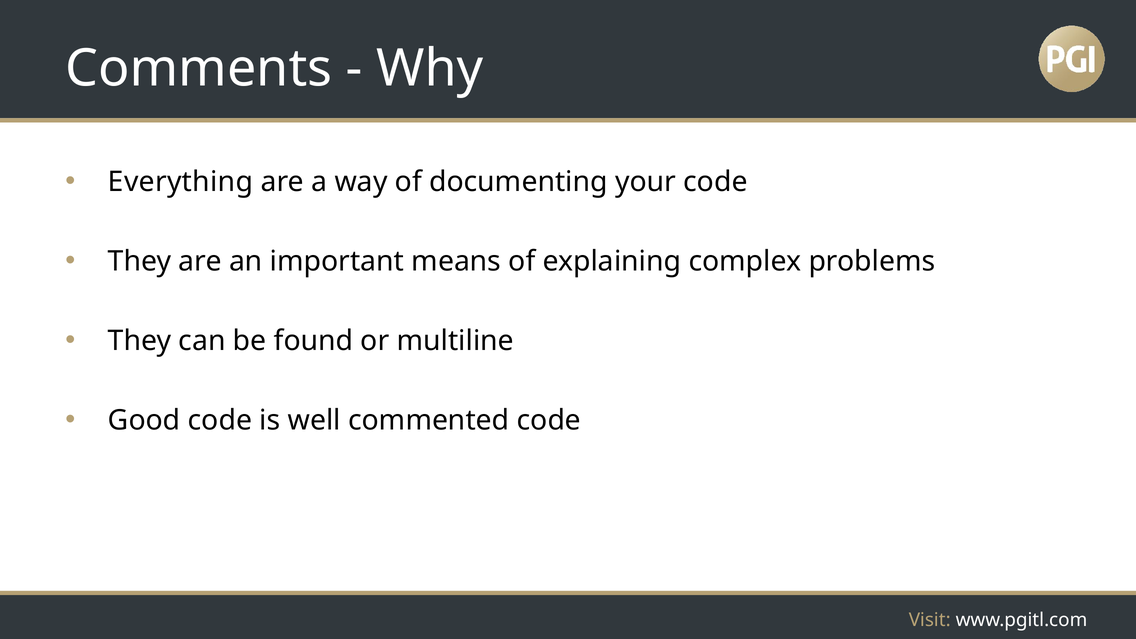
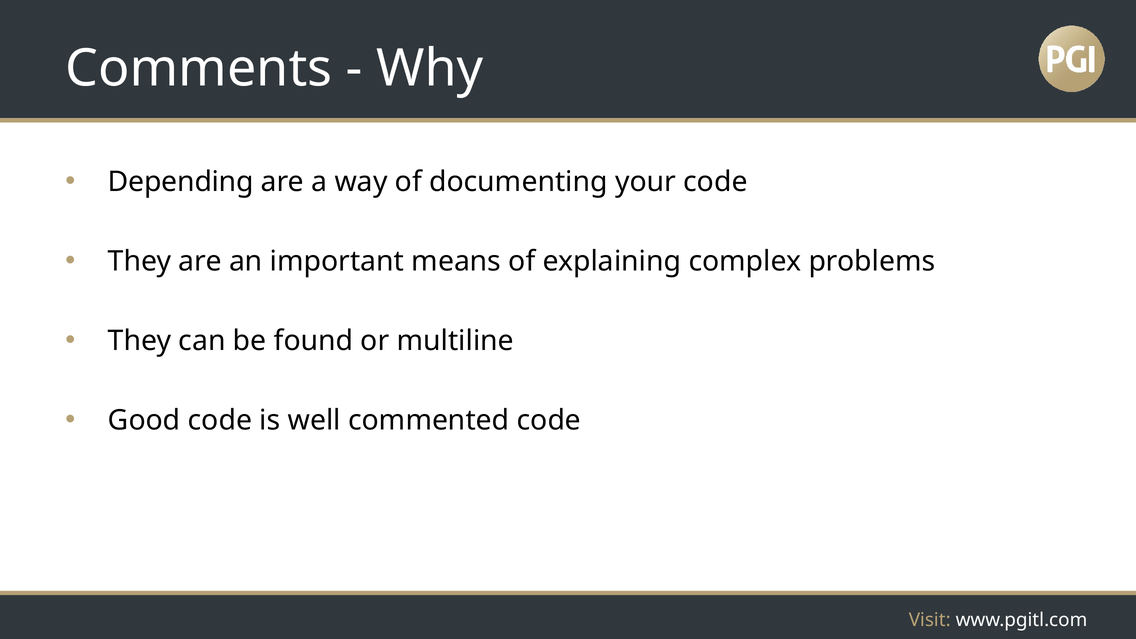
Everything: Everything -> Depending (181, 182)
